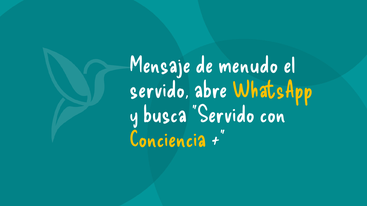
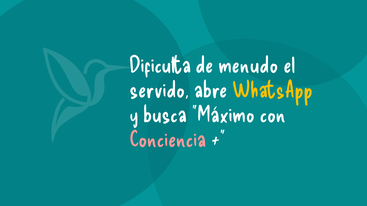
Mensaje: Mensaje -> Dificulta (160, 65)
busca Servido: Servido -> Máximo (223, 115)
Conciencia colour: yellow -> pink (168, 140)
